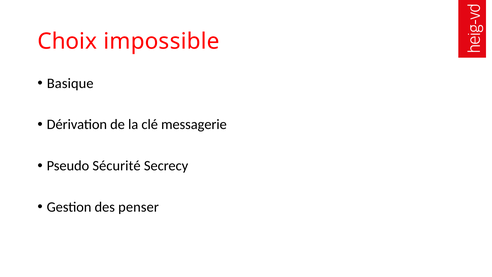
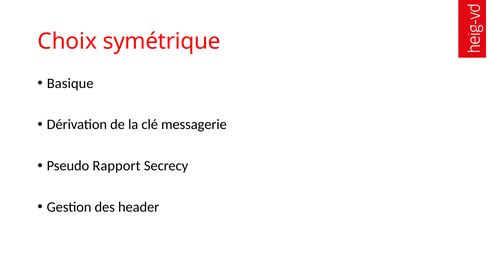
impossible: impossible -> symétrique (162, 41)
Sécurité: Sécurité -> Rapport (117, 166)
penser: penser -> header (139, 207)
